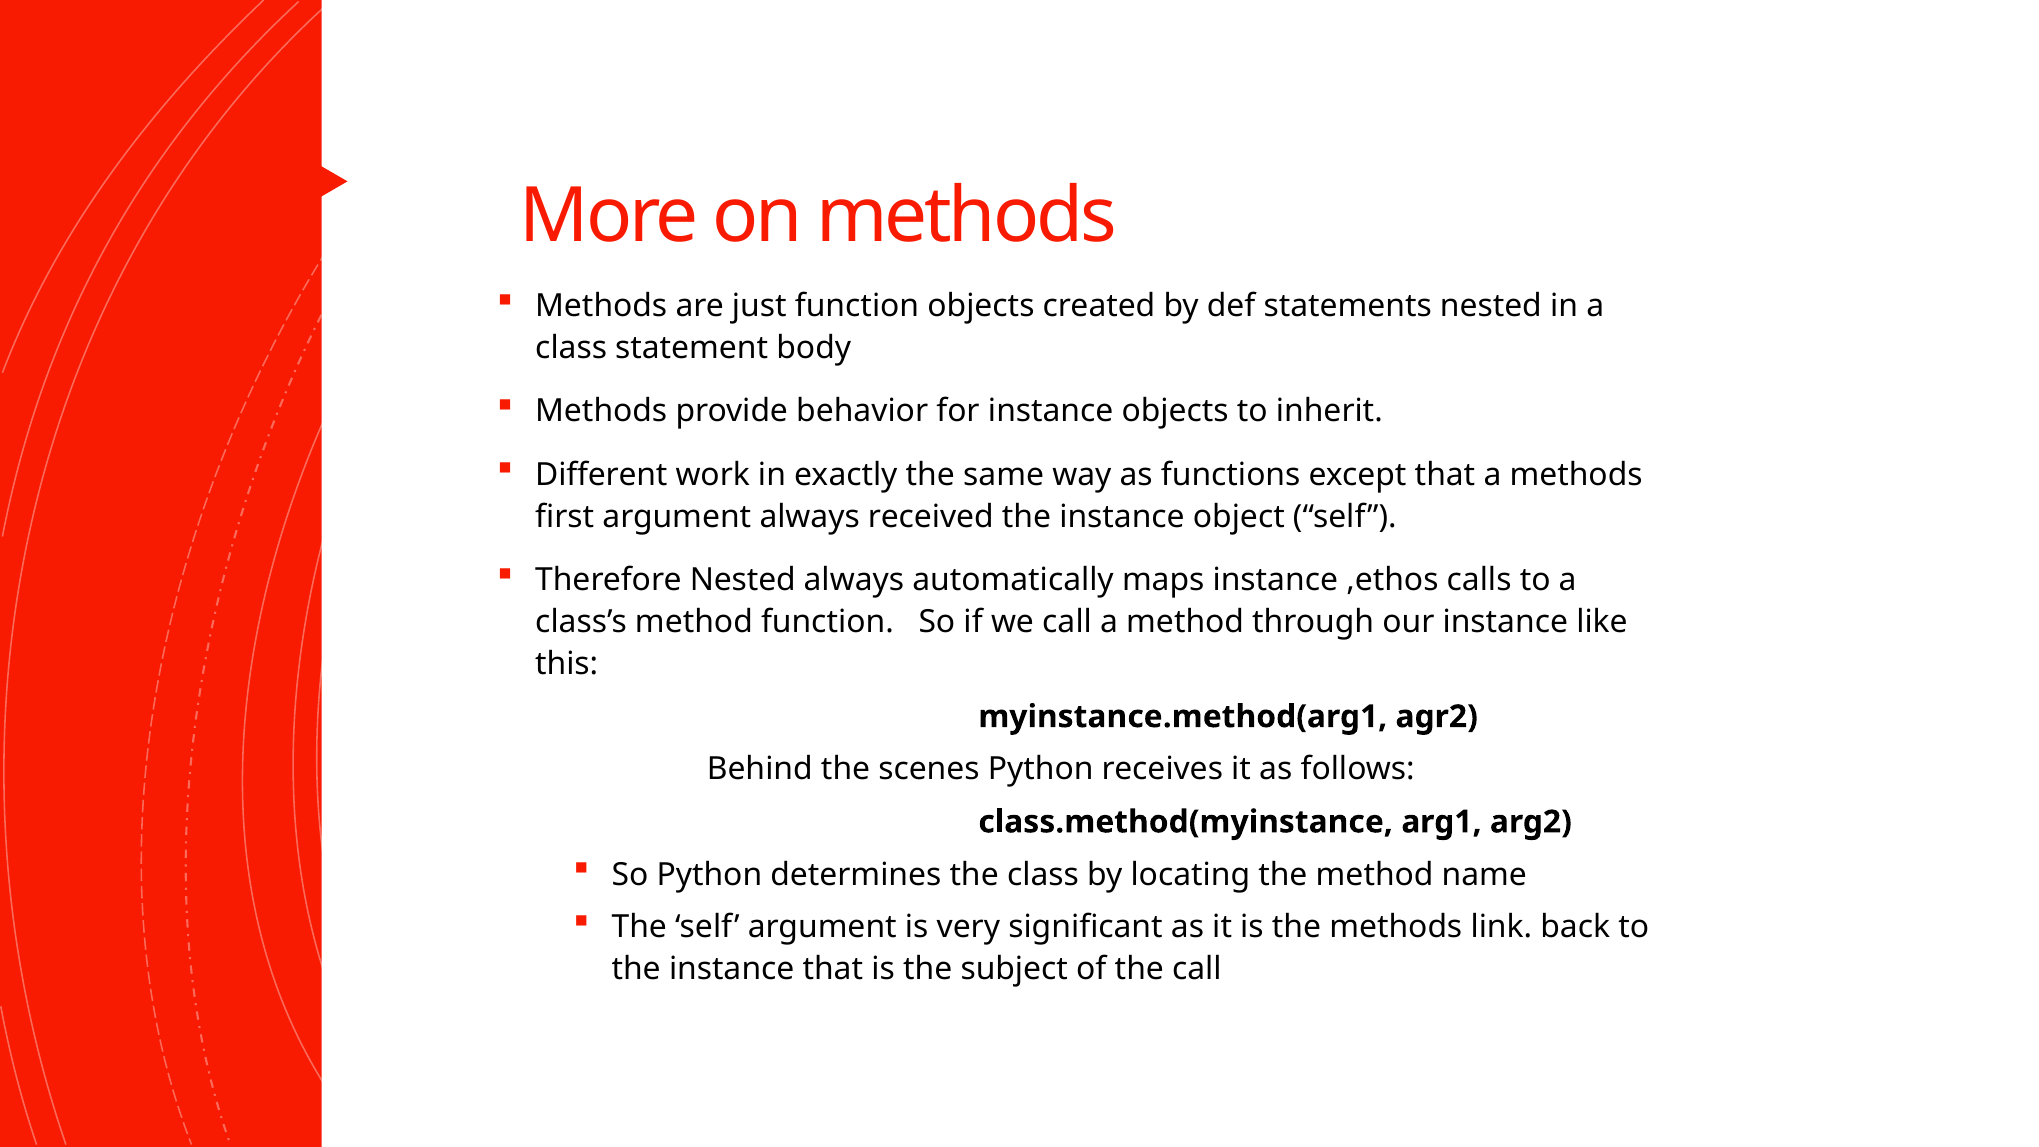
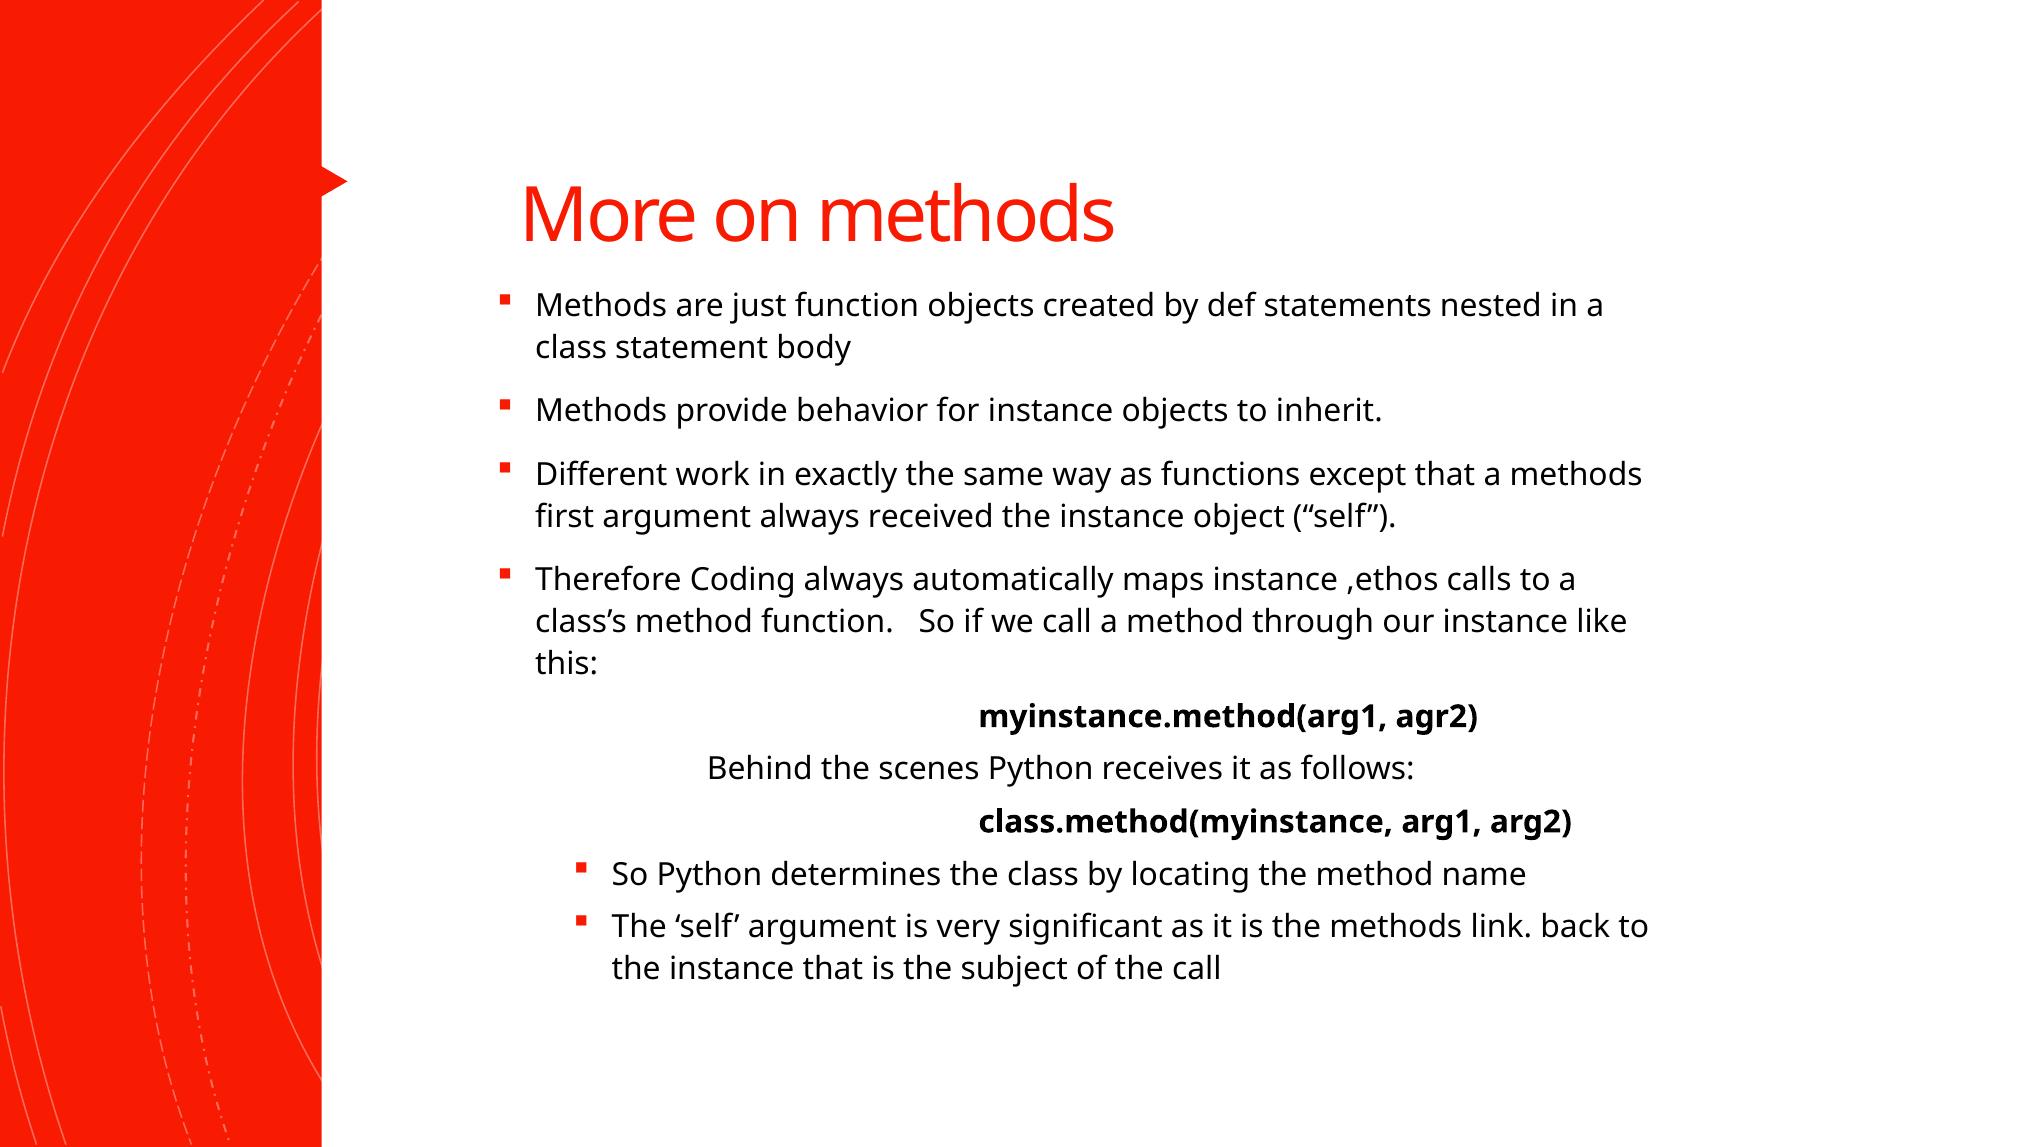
Therefore Nested: Nested -> Coding (743, 580)
